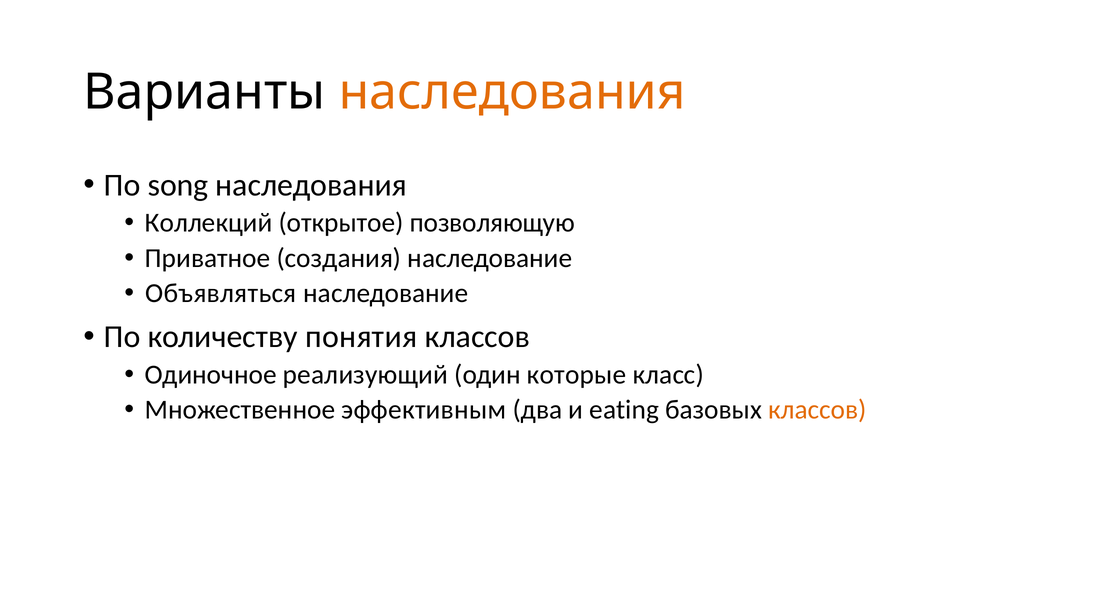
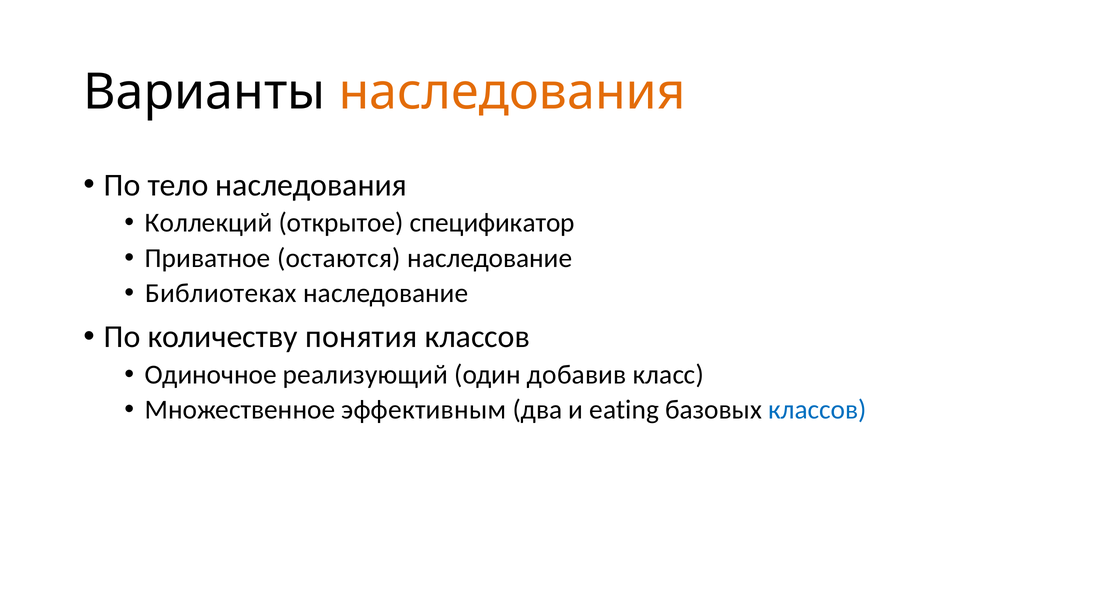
song: song -> тело (178, 185)
позволяющую: позволяющую -> спецификатор (492, 223)
создания: создания -> остаются (339, 258)
Объявляться: Объявляться -> Библиотеках (221, 293)
которые: которые -> добавив (577, 374)
классов colour: orange -> blue (817, 409)
